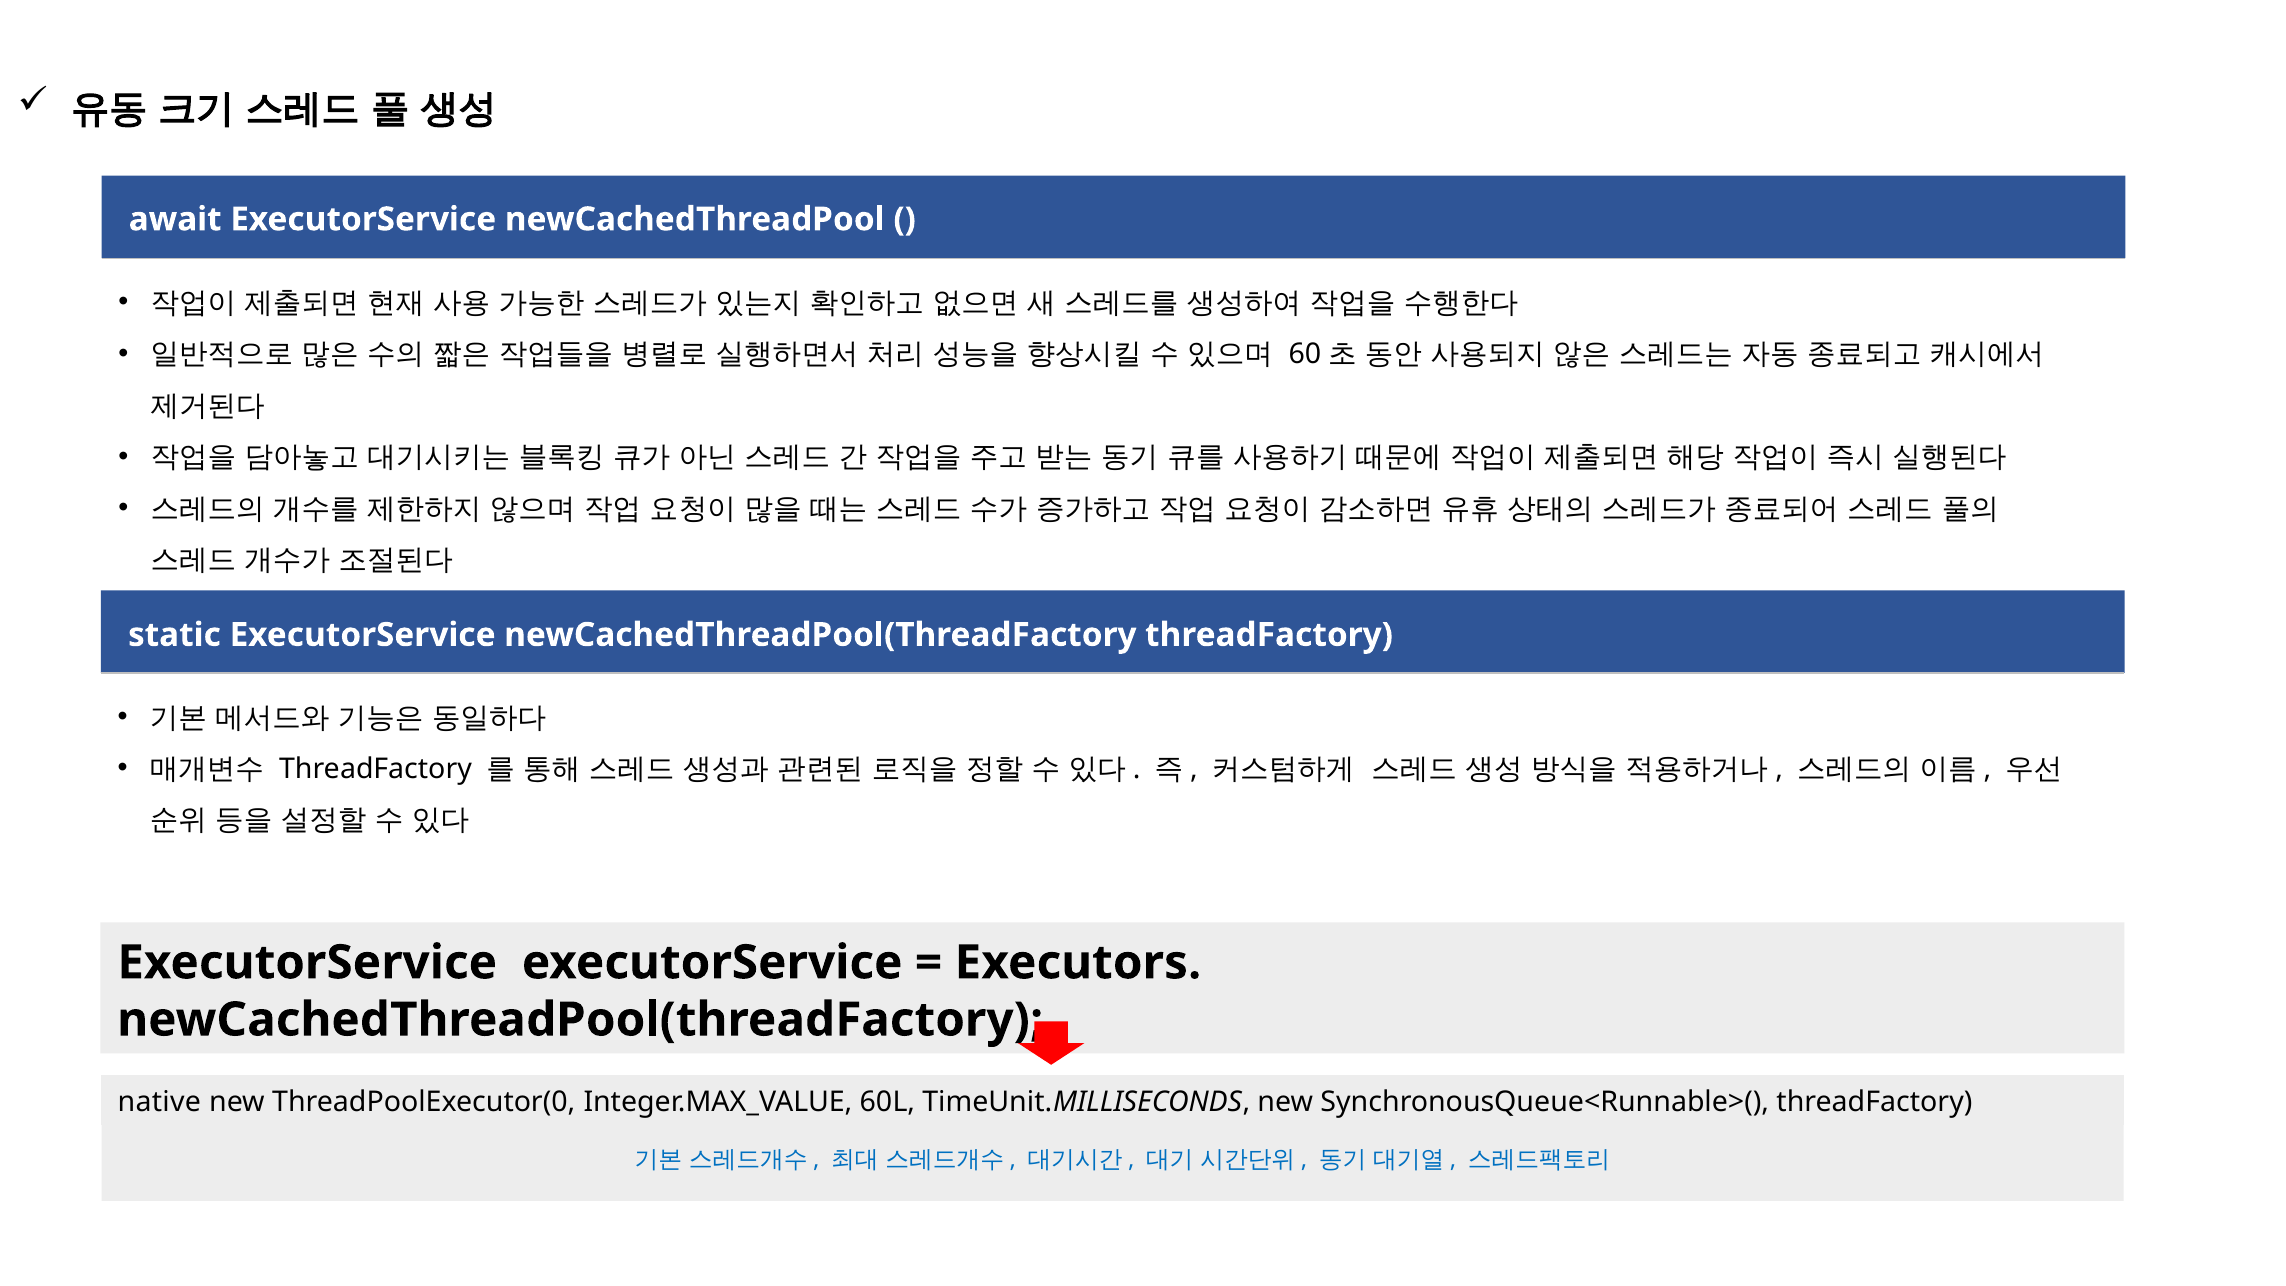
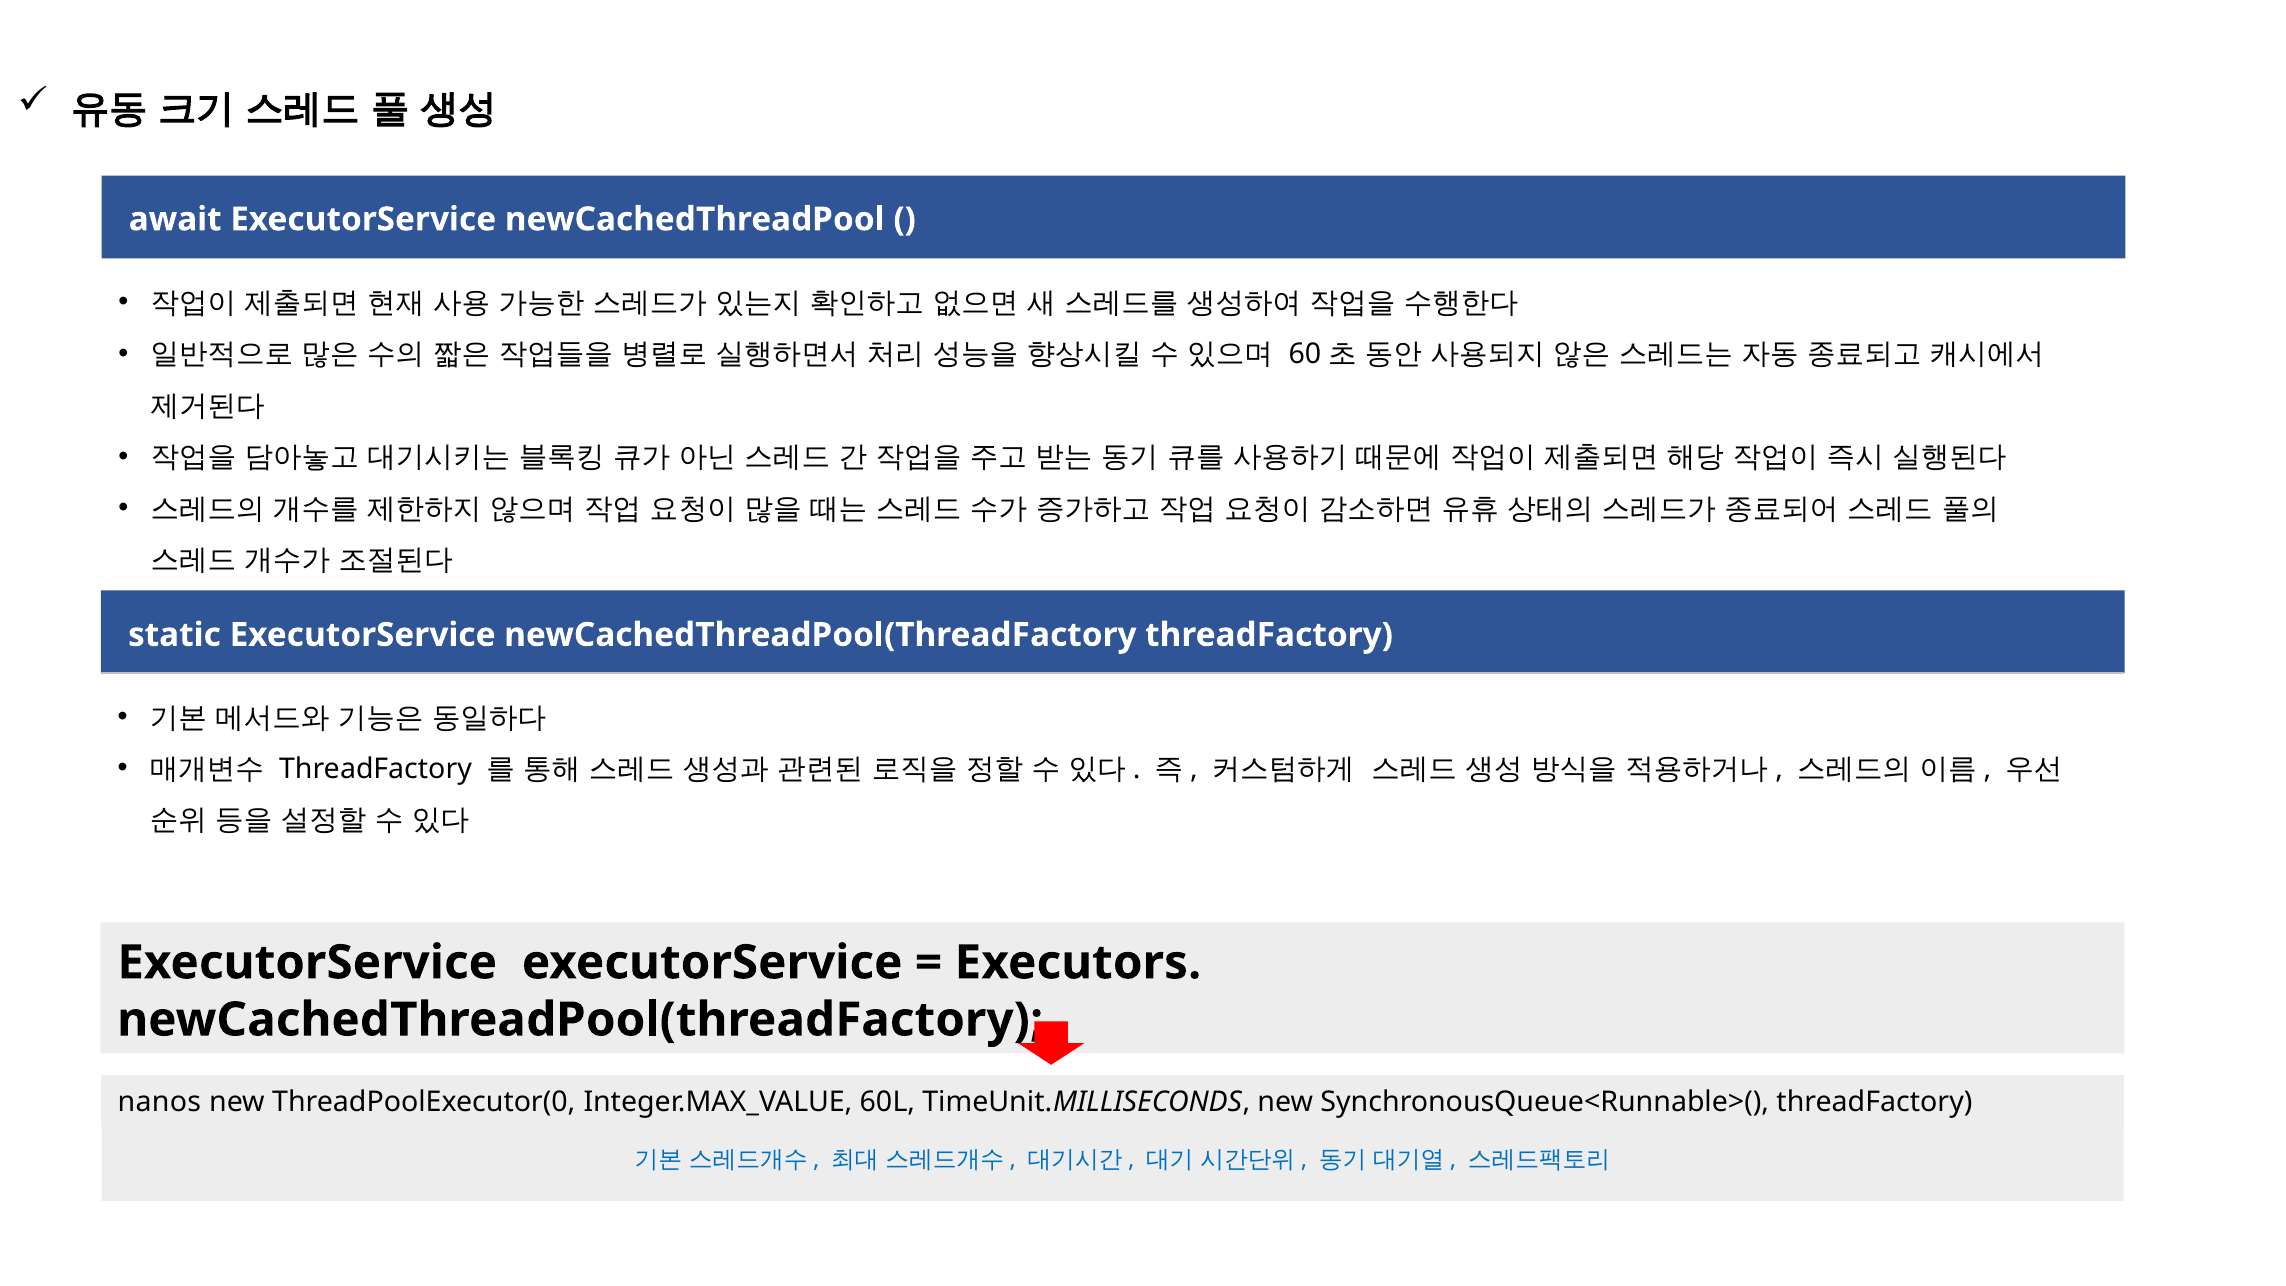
native: native -> nanos (159, 1102)
